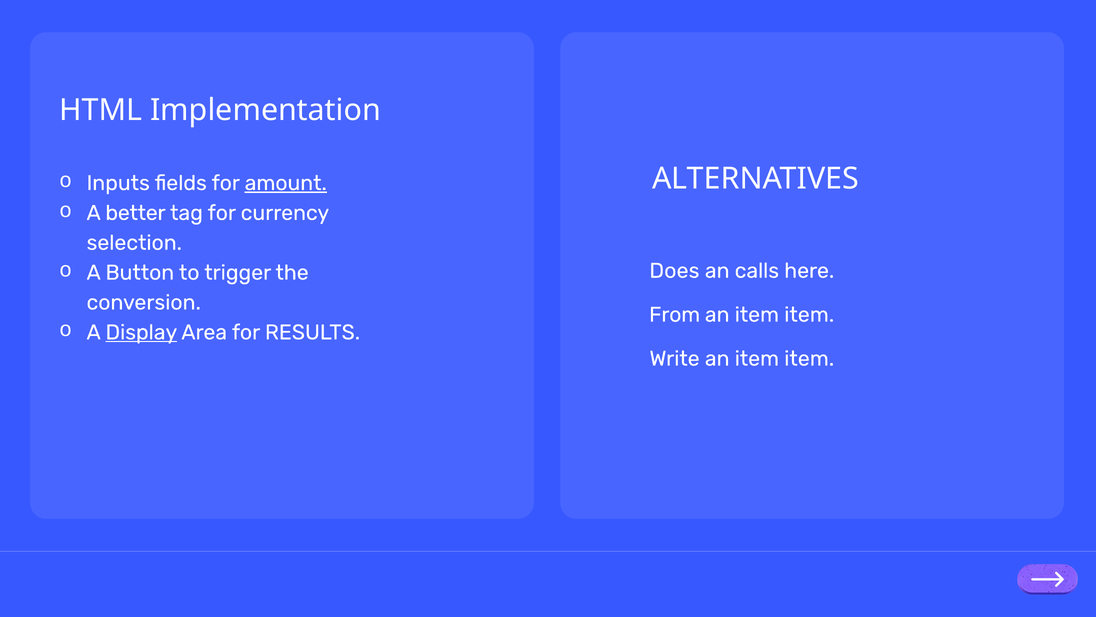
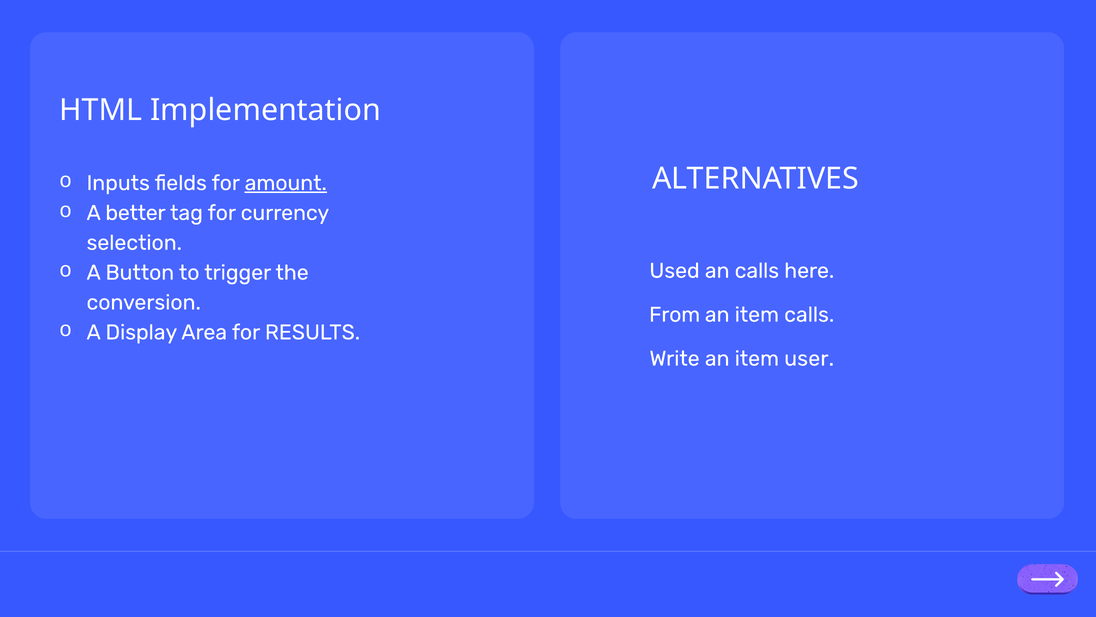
Does: Does -> Used (675, 271)
item: item -> calls (809, 314)
Display underline: present -> none (141, 332)
Write an item item: item -> user (809, 358)
